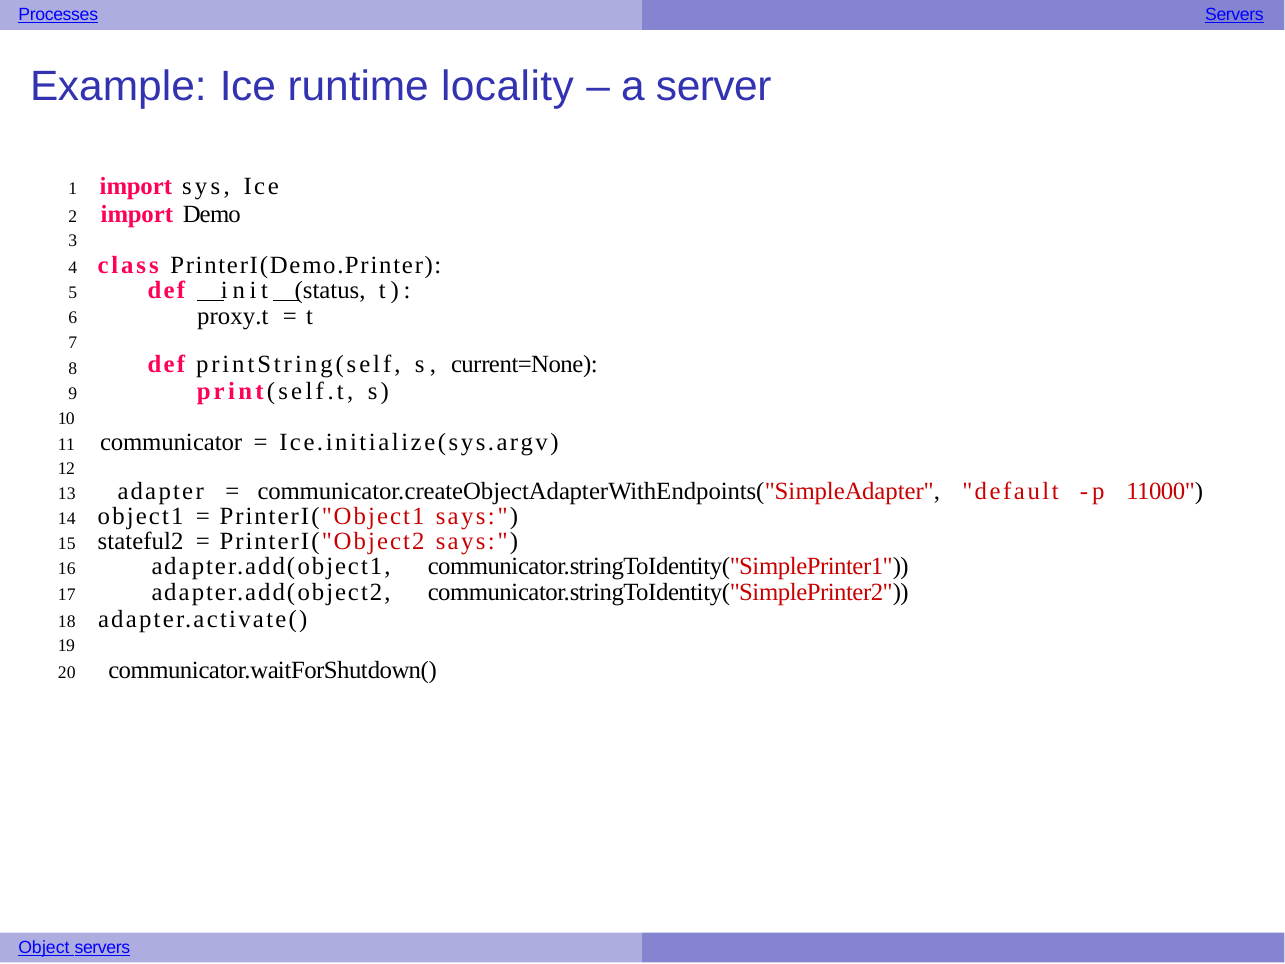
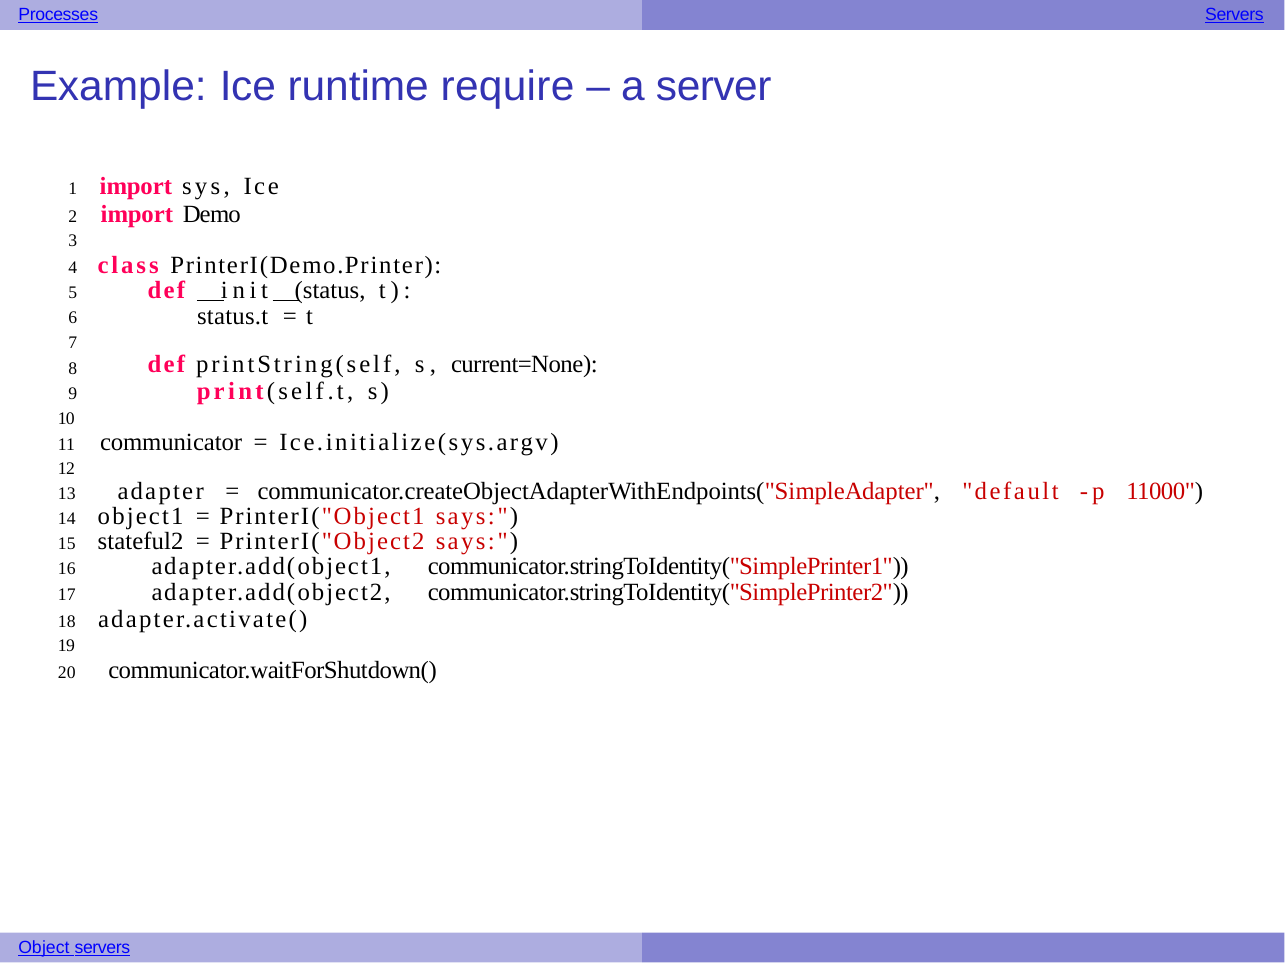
locality: locality -> require (508, 87)
proxy.t: proxy.t -> status.t (233, 316)
